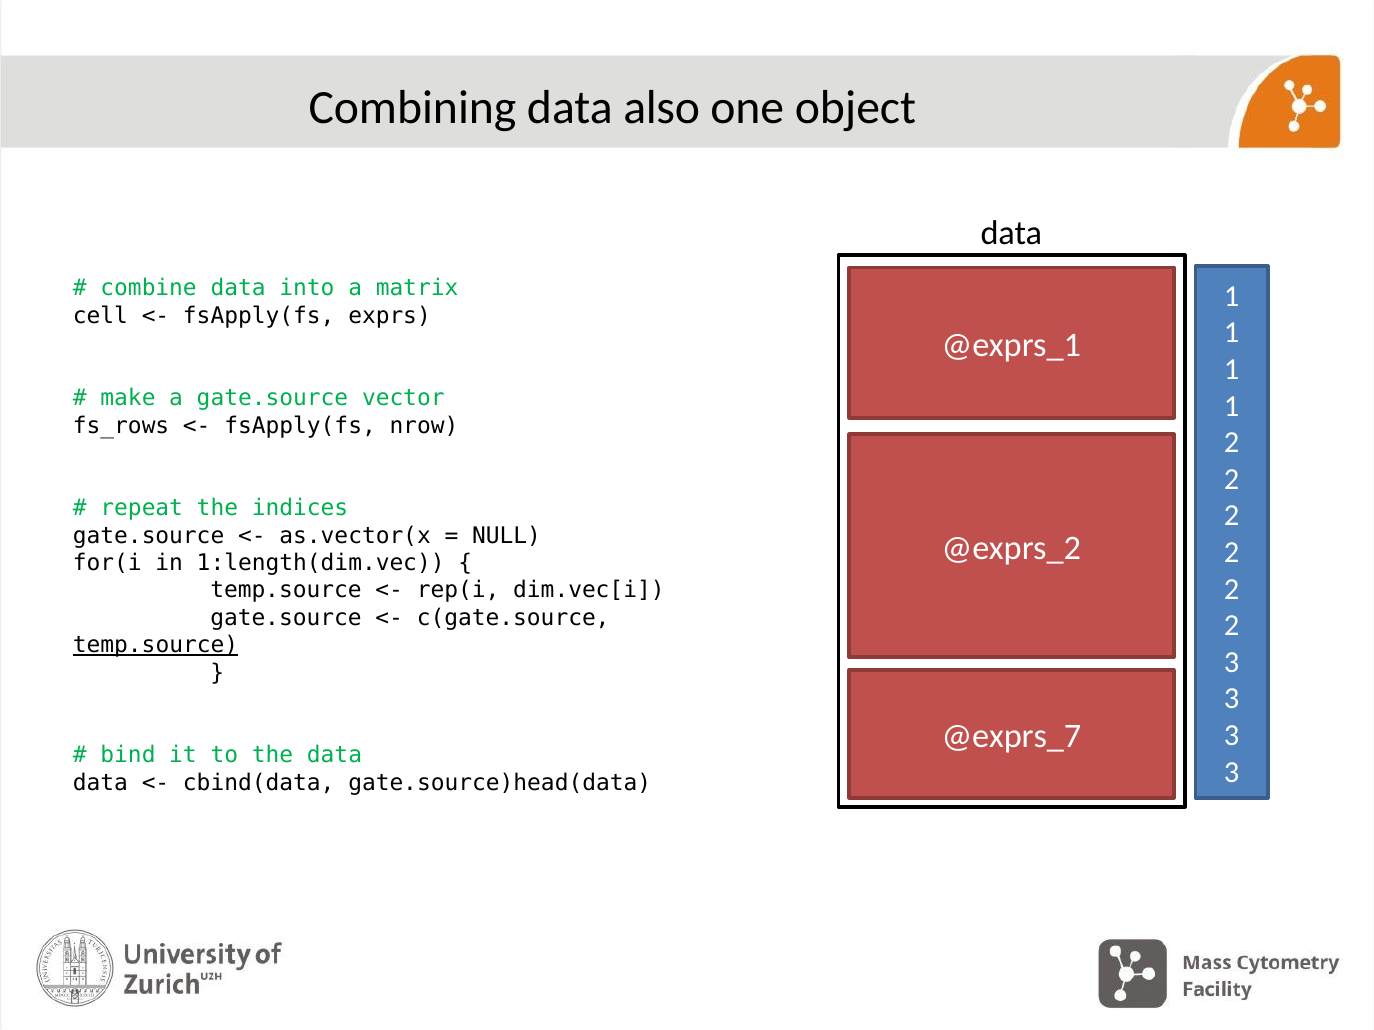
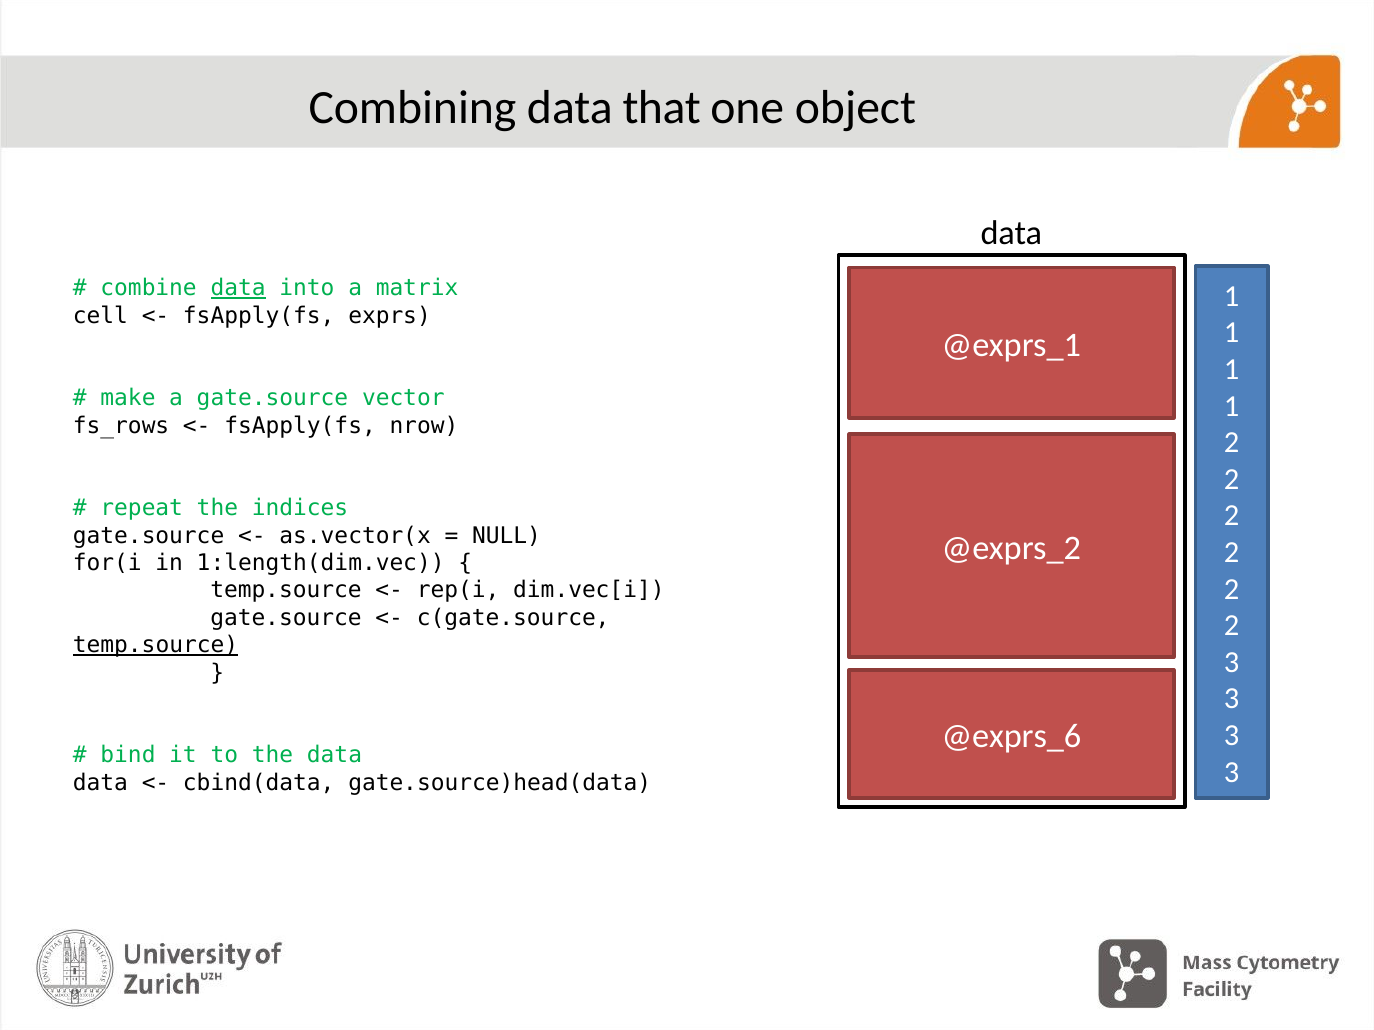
also: also -> that (662, 107)
data underline: none -> present (238, 288)
@exprs_7: @exprs_7 -> @exprs_6 (1011, 737)
